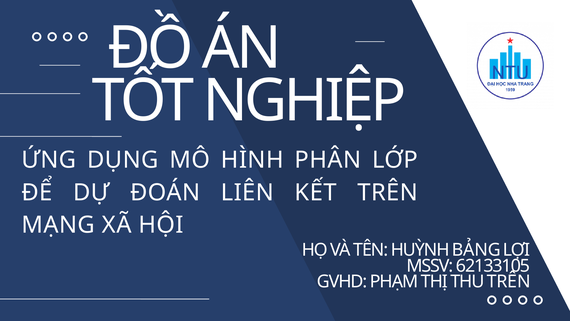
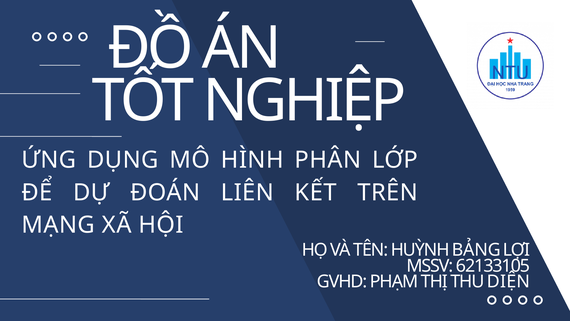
THU TRÊN: TRÊN -> DIỆN (508, 281)
